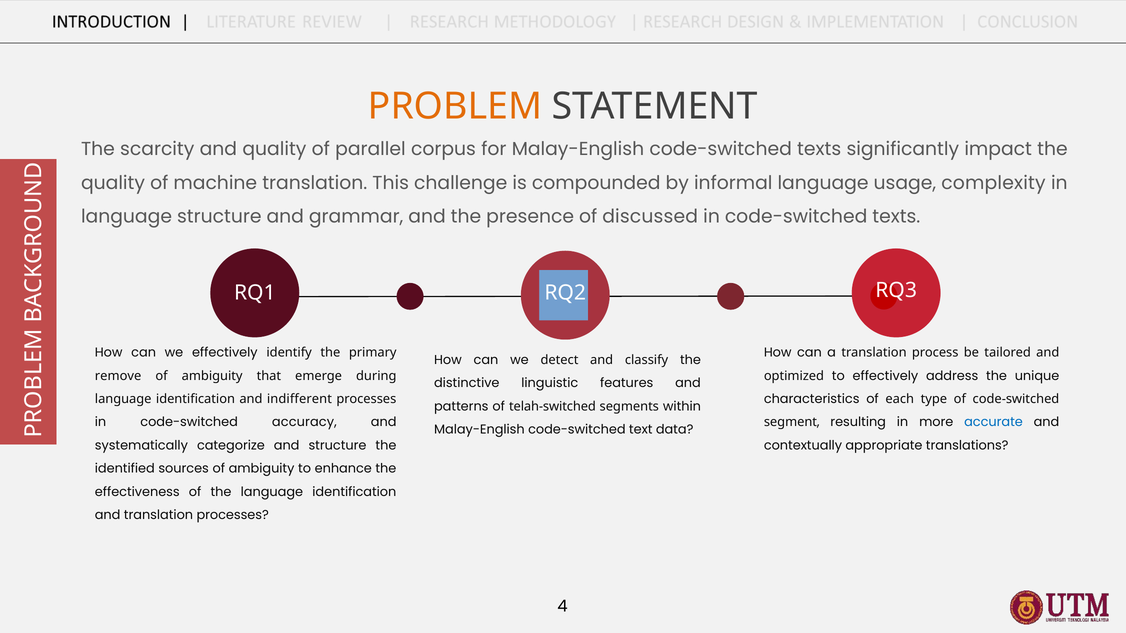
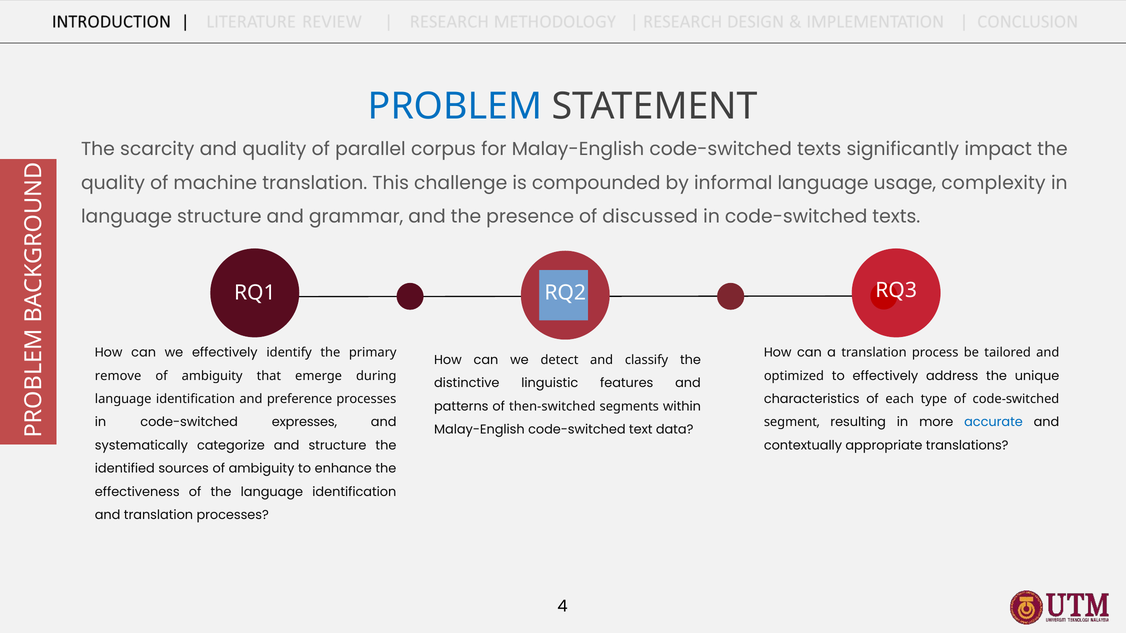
PROBLEM colour: orange -> blue (455, 106)
indifferent: indifferent -> preference (300, 399)
telah-switched: telah-switched -> then-switched (552, 407)
accuracy: accuracy -> expresses (304, 422)
